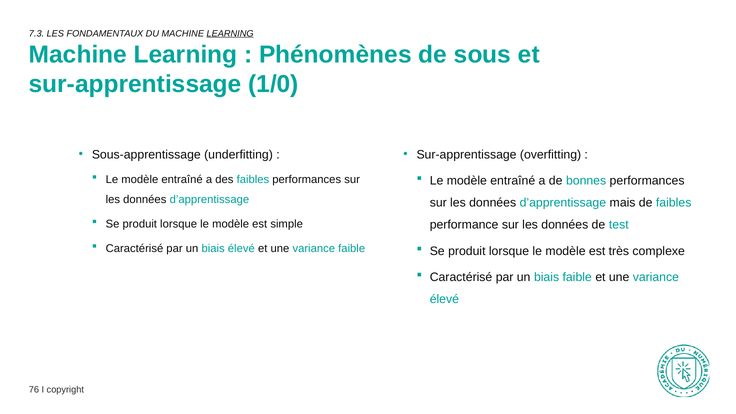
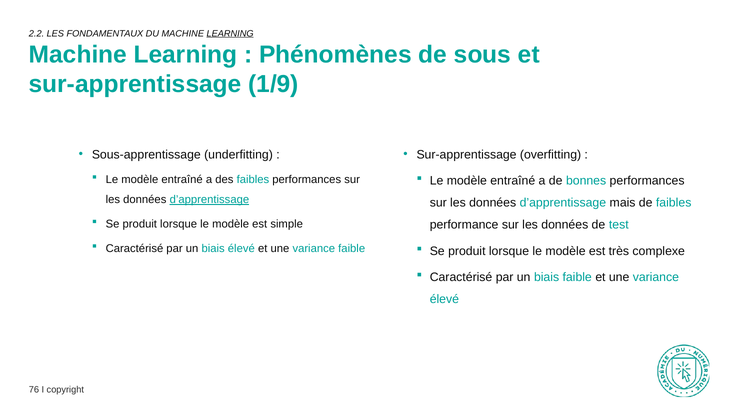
7.3: 7.3 -> 2.2 (37, 33)
1/0: 1/0 -> 1/9 (273, 84)
d’apprentissage underline: none -> present (209, 200)
